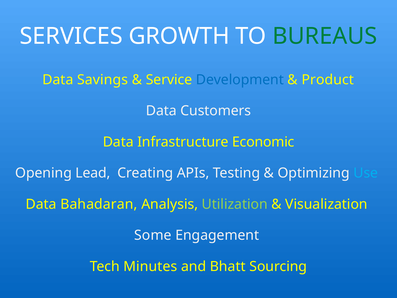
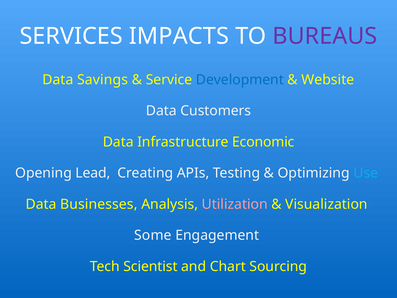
GROWTH: GROWTH -> IMPACTS (179, 36)
BUREAUS colour: green -> purple (325, 36)
Product: Product -> Website (328, 80)
Bahadaran: Bahadaran -> Businesses (99, 204)
Utilization colour: light green -> pink (235, 204)
Minutes: Minutes -> Scientist (150, 266)
Bhatt: Bhatt -> Chart (228, 266)
